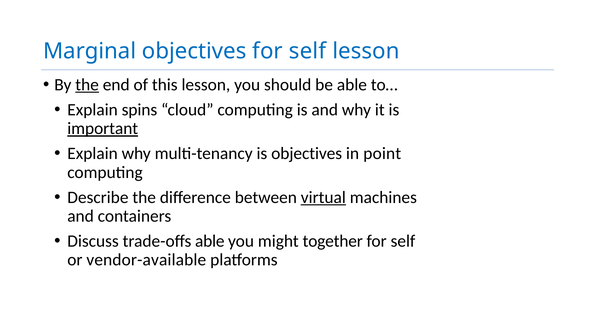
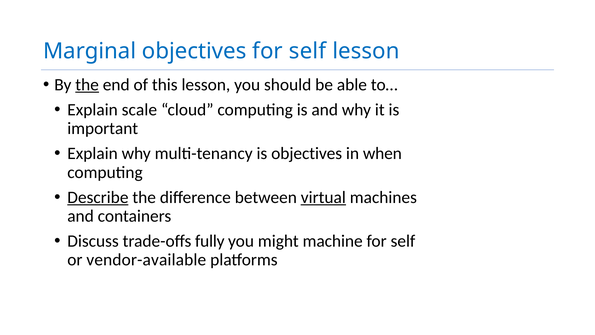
spins: spins -> scale (139, 110)
important underline: present -> none (103, 128)
point: point -> when (382, 153)
Describe underline: none -> present (98, 197)
trade-offs able: able -> fully (210, 241)
together: together -> machine (333, 241)
